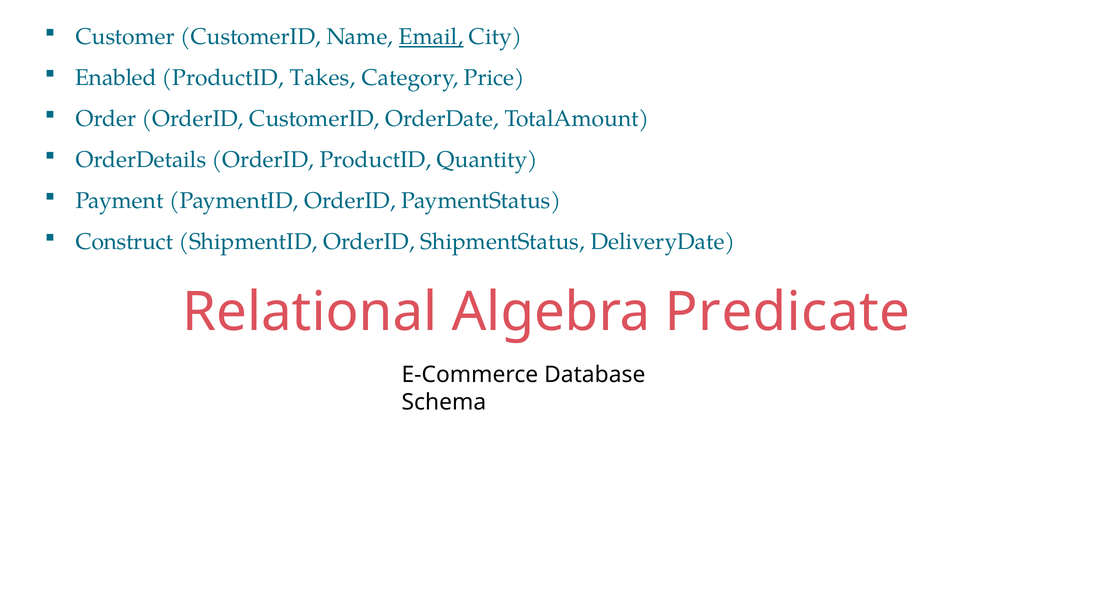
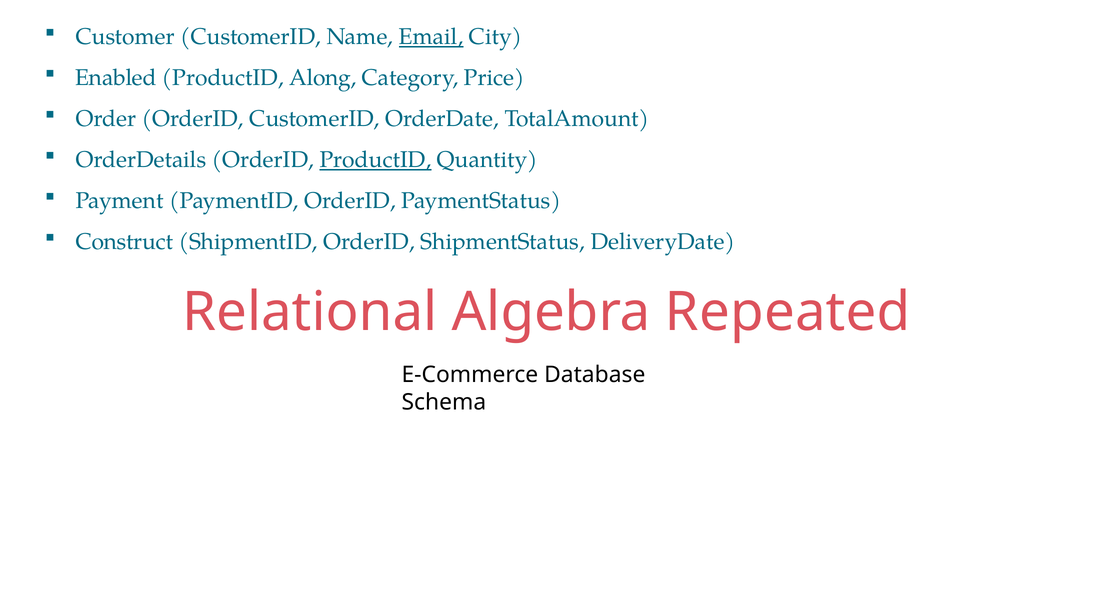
Takes: Takes -> Along (323, 78)
ProductID underline: none -> present (375, 160)
Predicate: Predicate -> Repeated (788, 312)
